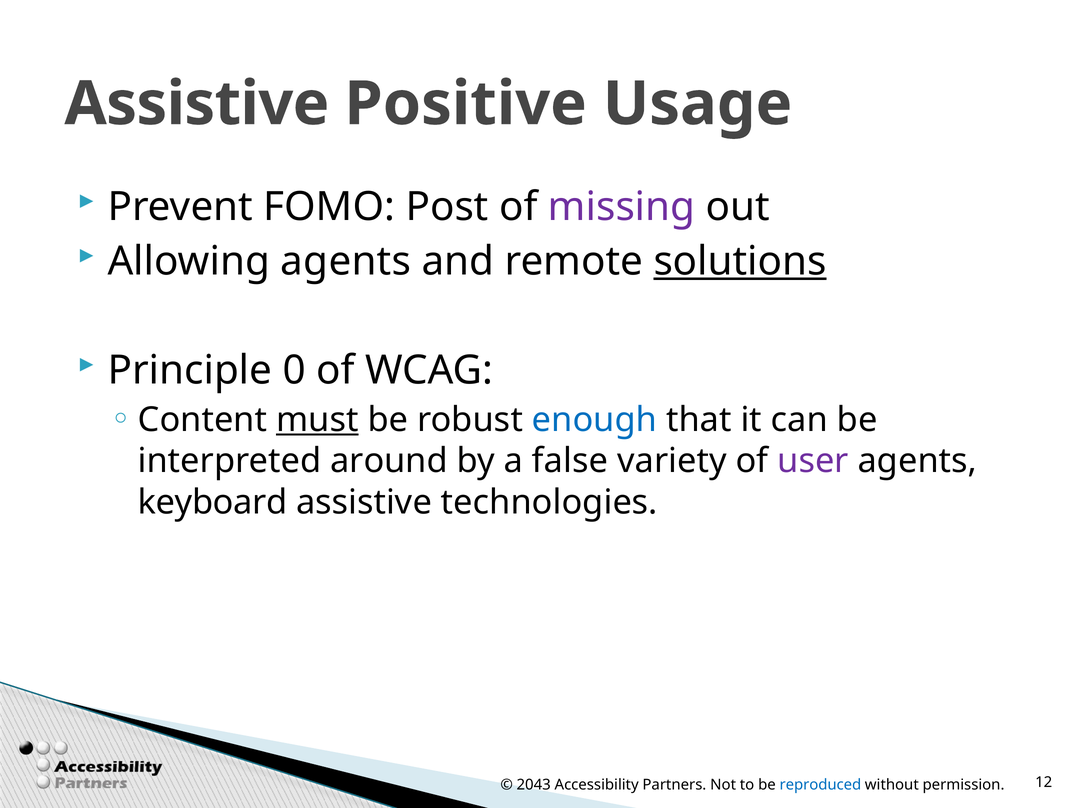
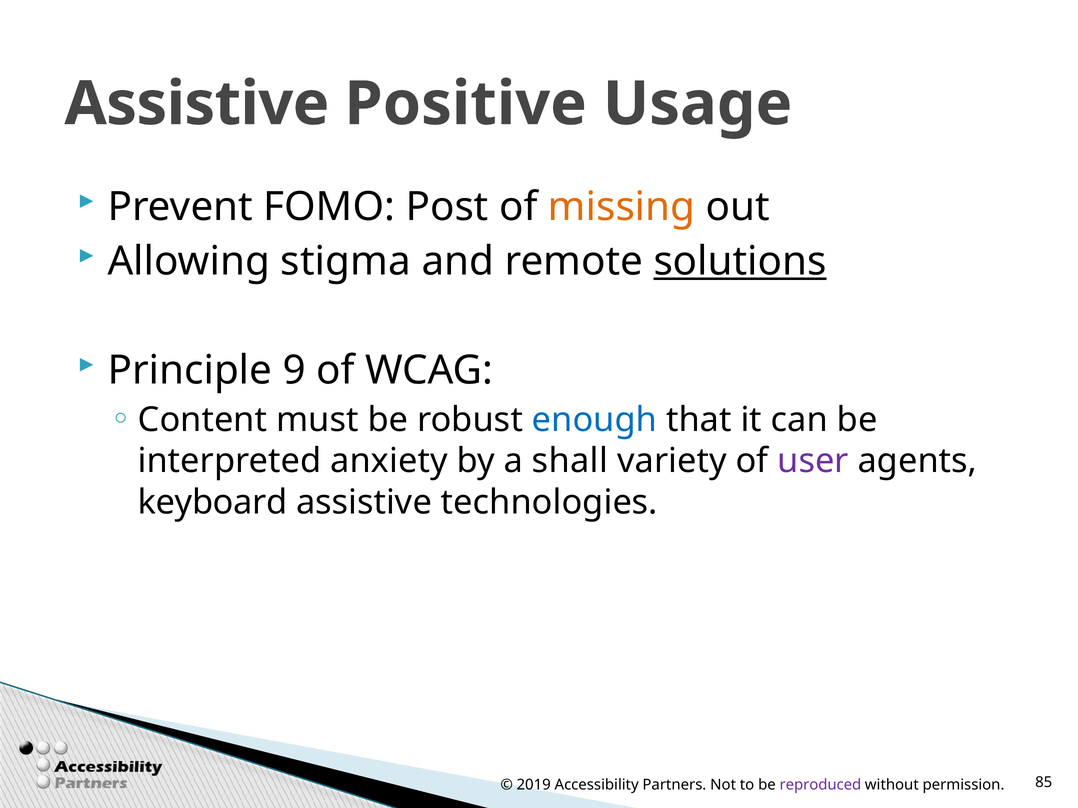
missing colour: purple -> orange (622, 207)
Allowing agents: agents -> stigma (346, 262)
0: 0 -> 9 (294, 371)
must underline: present -> none (317, 420)
around: around -> anxiety (389, 461)
false: false -> shall (570, 461)
2043: 2043 -> 2019 (534, 785)
reproduced colour: blue -> purple (820, 785)
12: 12 -> 85 (1044, 783)
